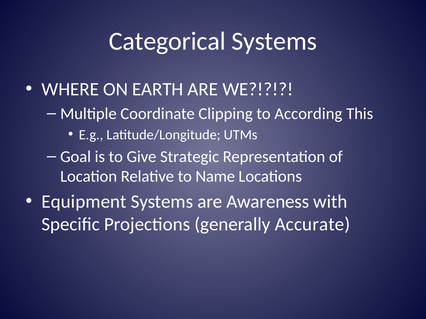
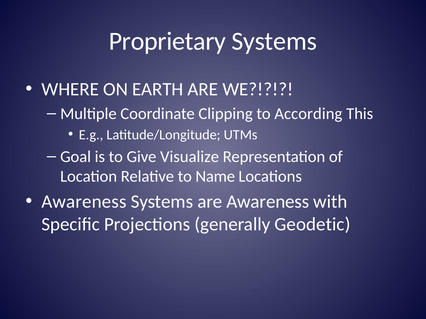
Categorical: Categorical -> Proprietary (167, 41)
Strategic: Strategic -> Visualize (190, 157)
Equipment: Equipment -> Awareness (84, 202)
Accurate: Accurate -> Geodetic (313, 225)
